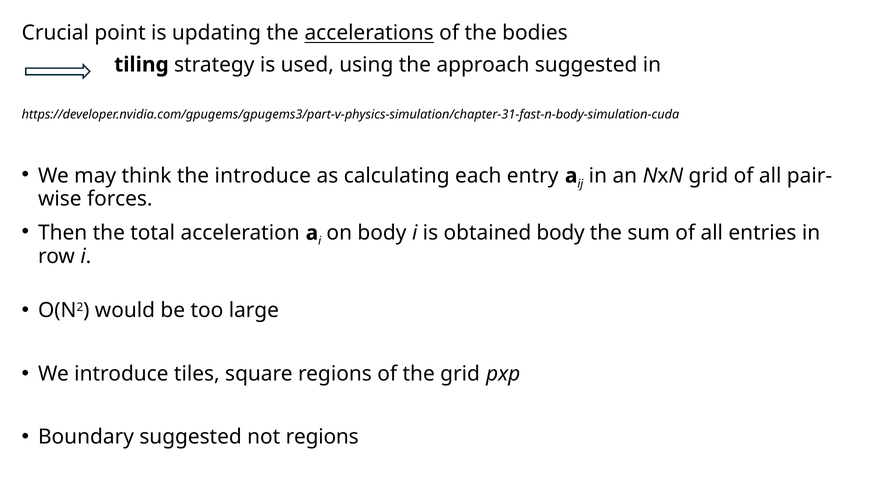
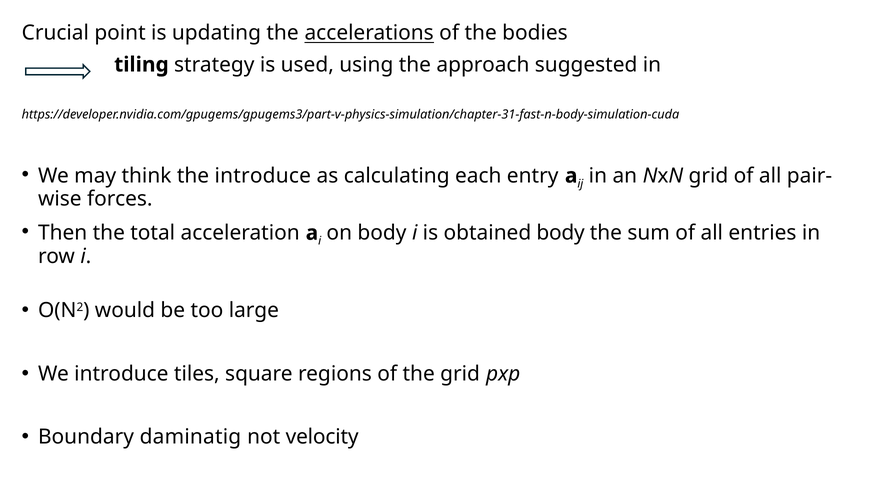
Boundary suggested: suggested -> daminatig (190, 437)
not regions: regions -> velocity (322, 437)
